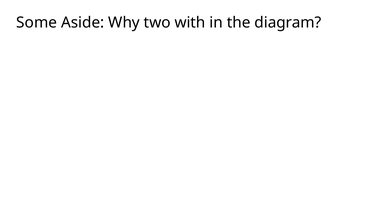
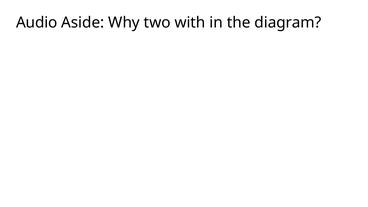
Some: Some -> Audio (37, 23)
